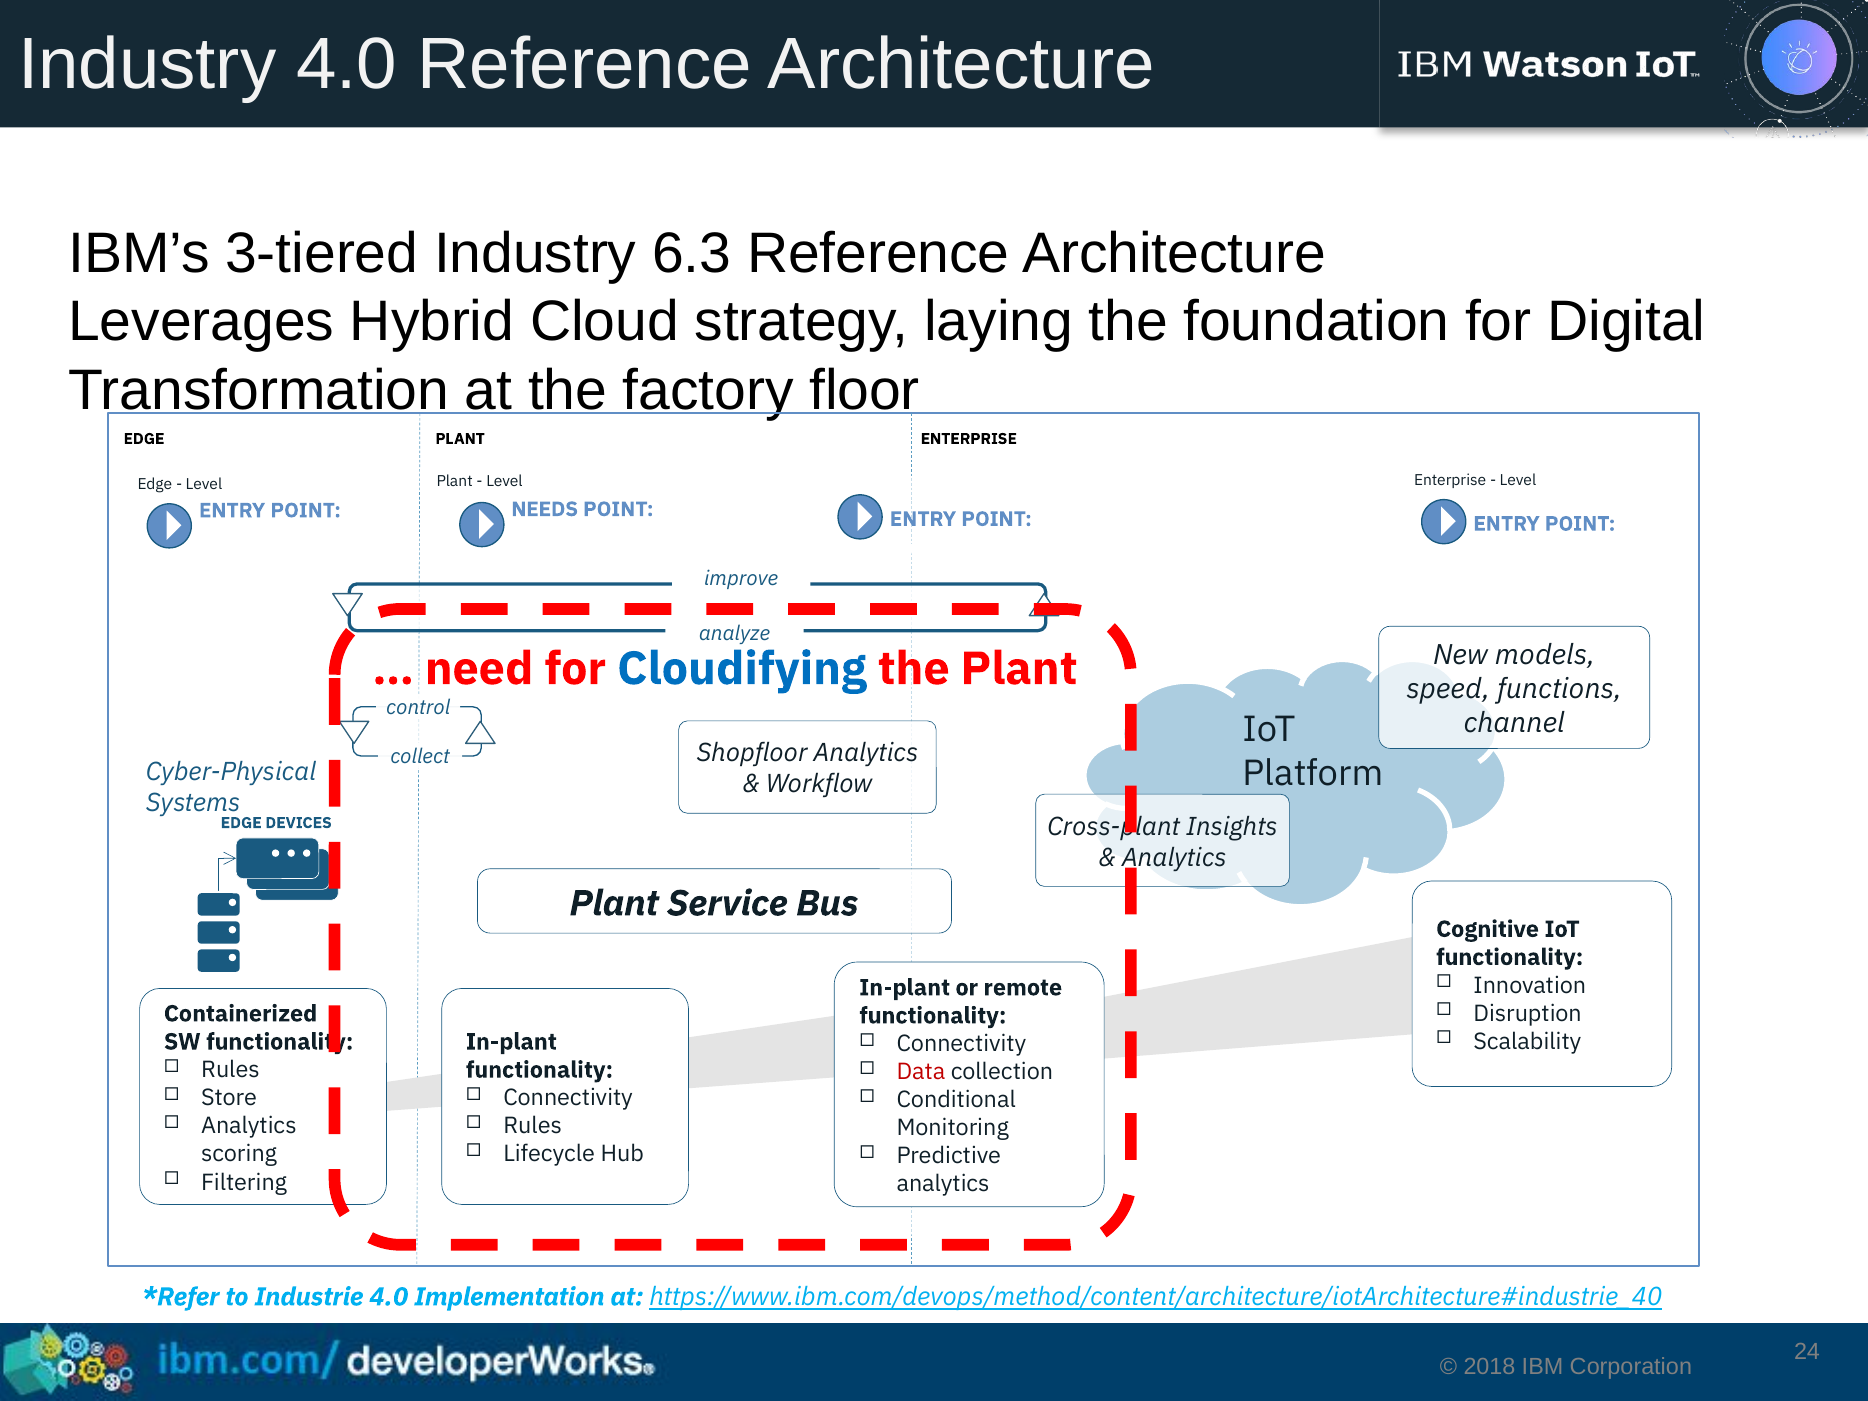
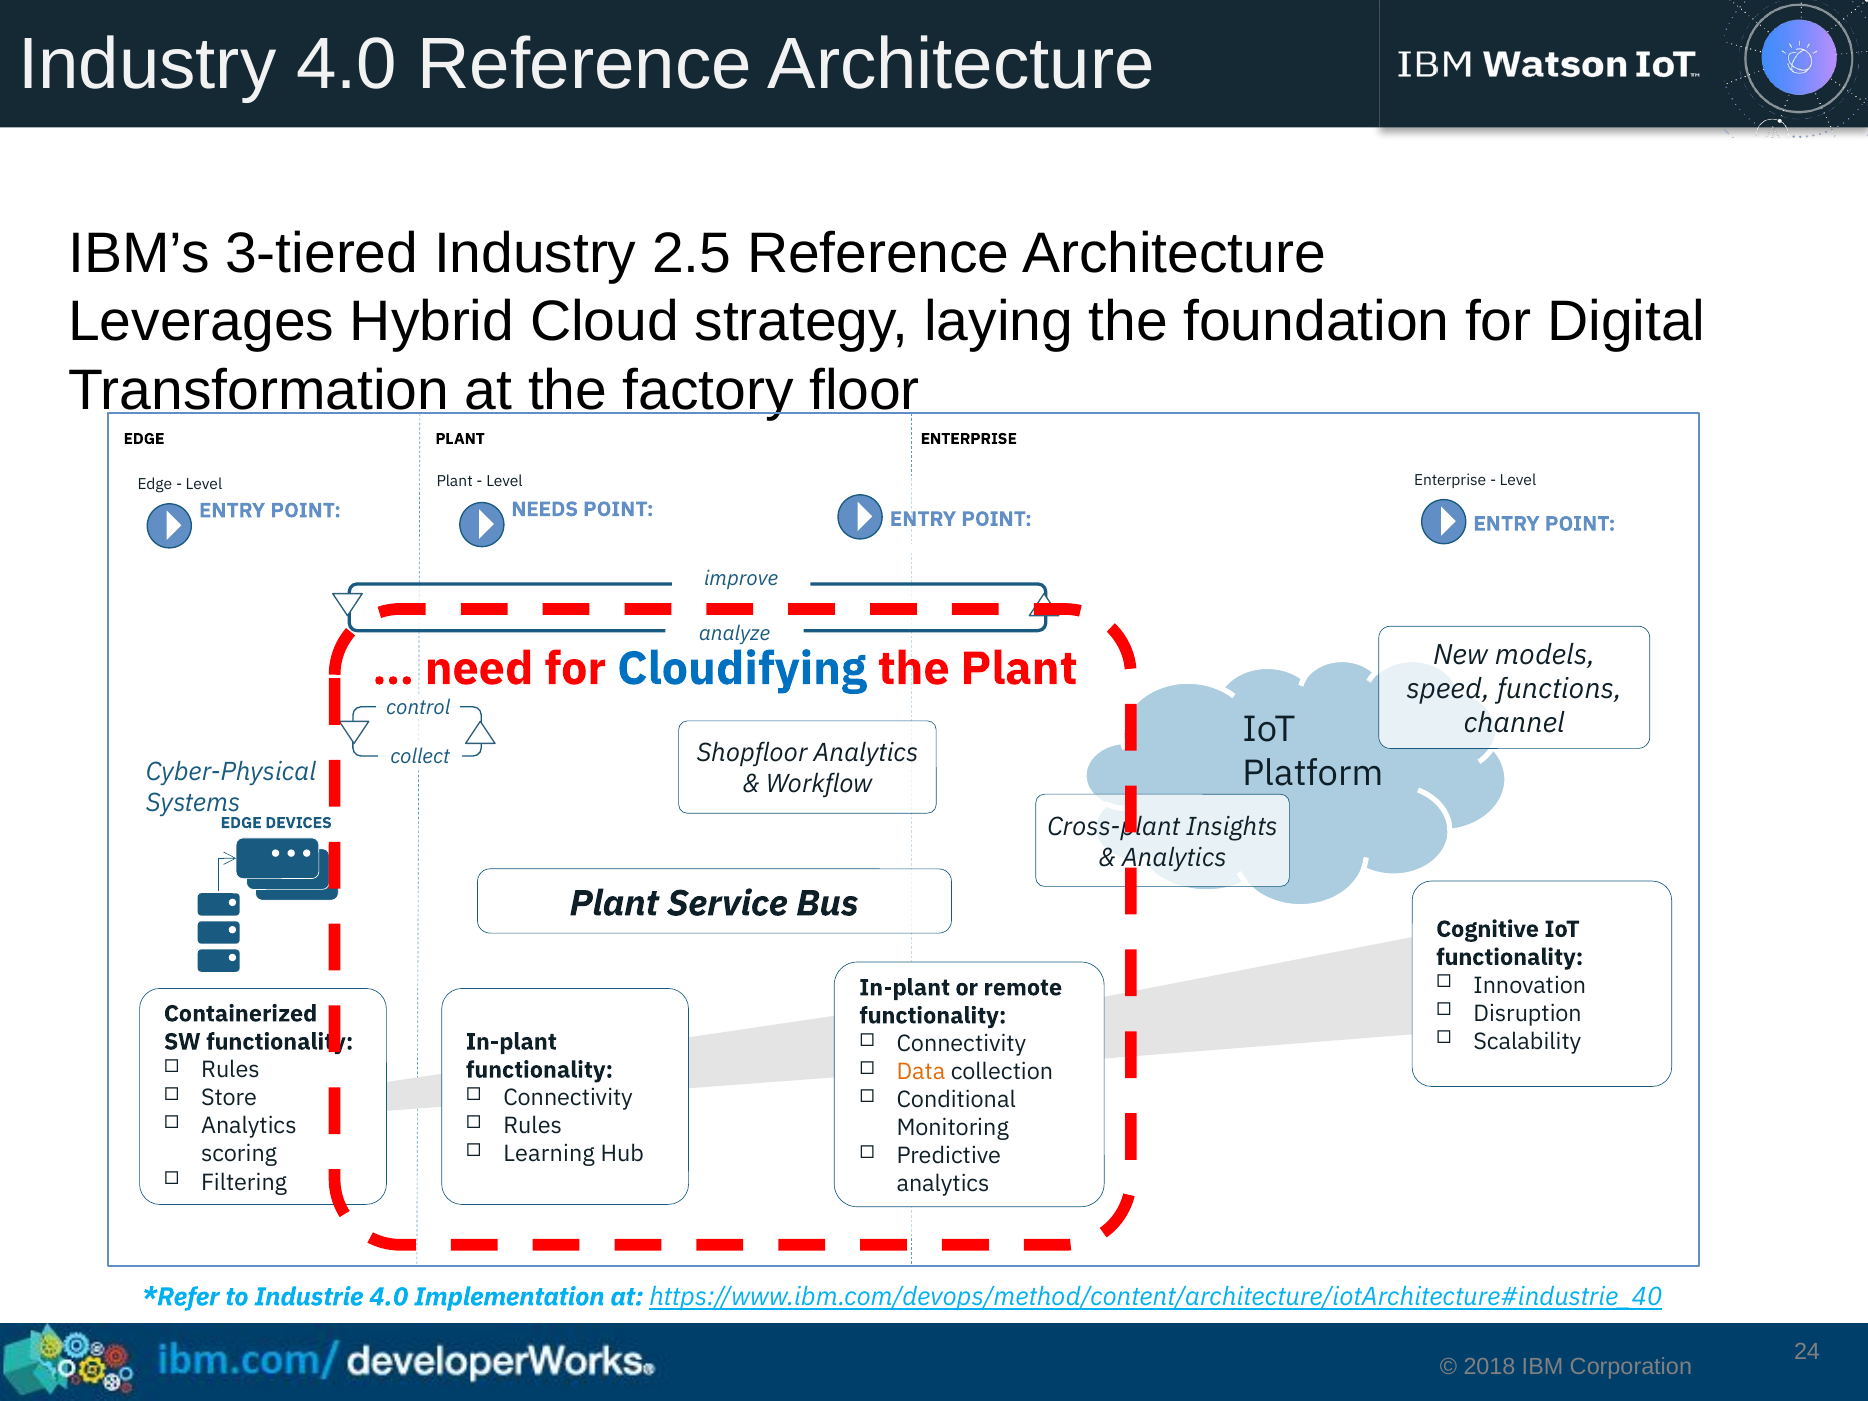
6.3: 6.3 -> 2.5 (692, 254)
Data colour: red -> orange (921, 1072)
Lifecycle: Lifecycle -> Learning (549, 1154)
